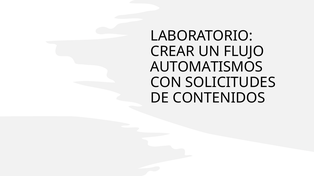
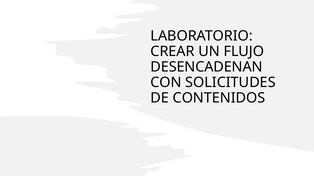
AUTOMATISMOS: AUTOMATISMOS -> DESENCADENAN (207, 67)
